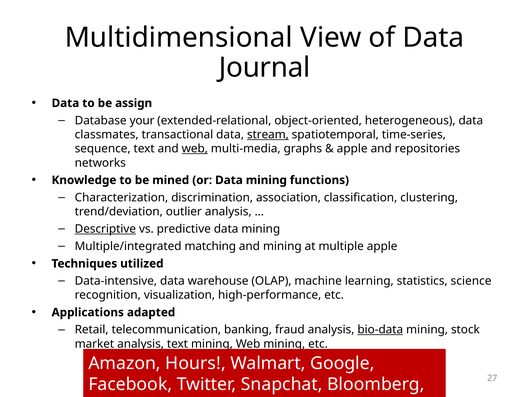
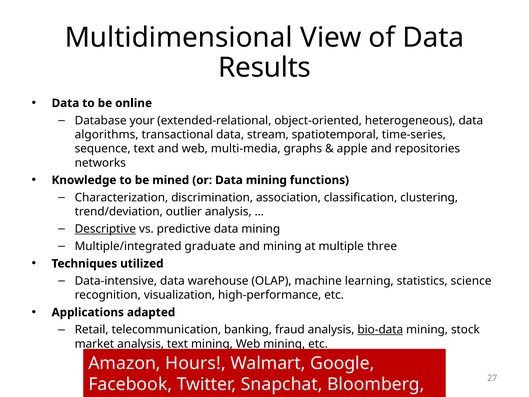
Journal: Journal -> Results (265, 68)
assign: assign -> online (134, 103)
classmates: classmates -> algorithms (107, 135)
stream underline: present -> none (268, 135)
web underline: present -> none (195, 149)
matching: matching -> graduate (210, 246)
multiple apple: apple -> three (382, 246)
